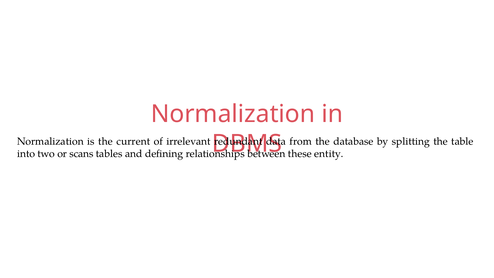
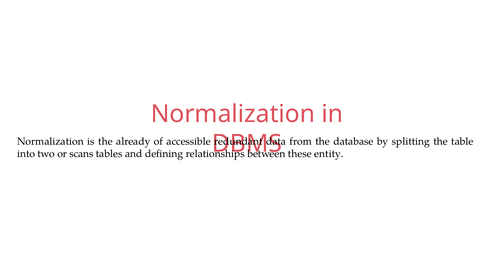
current: current -> already (133, 141)
irrelevant: irrelevant -> accessible (189, 141)
